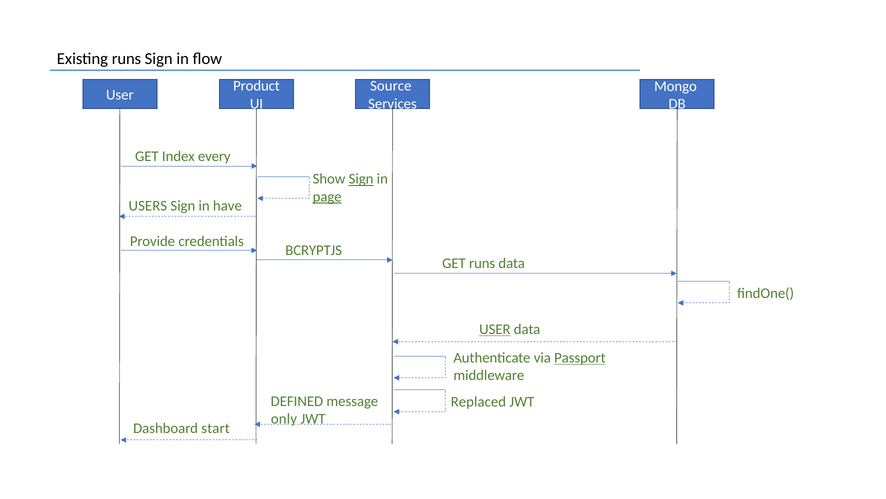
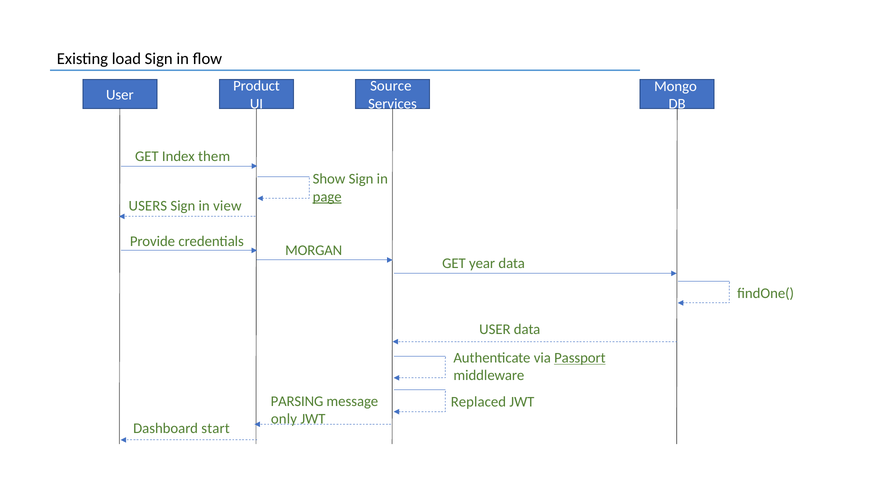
Existing runs: runs -> load (126, 59)
every: every -> them (214, 156)
Sign underline: present -> none (361, 179)
have: have -> view (227, 206)
BCRYPTJS: BCRYPTJS -> MORGAN (314, 250)
GET runs: runs -> year (482, 263)
USER underline: present -> none (495, 329)
DEFINED: DEFINED -> PARSING (297, 401)
